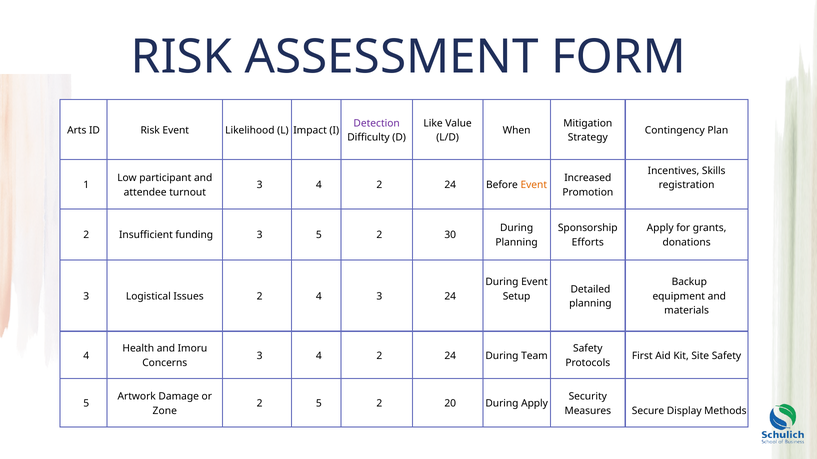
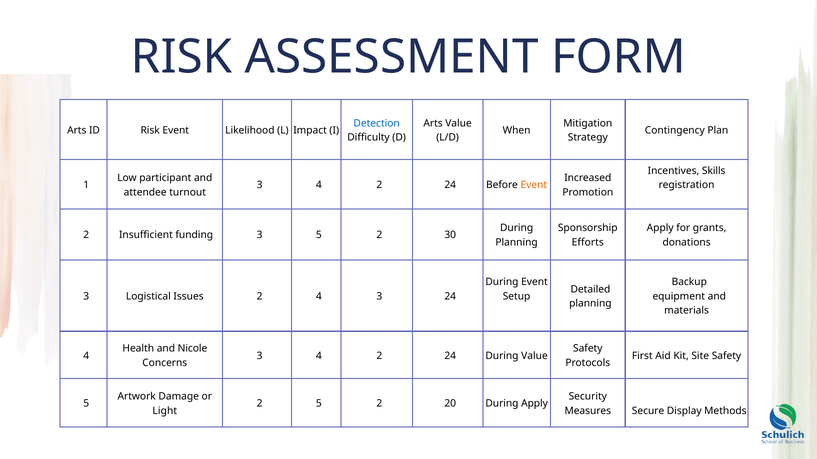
Detection colour: purple -> blue (377, 123)
Like: Like -> Arts (433, 123)
Imoru: Imoru -> Nicole (192, 349)
During Team: Team -> Value (534, 356)
Zone: Zone -> Light (165, 411)
